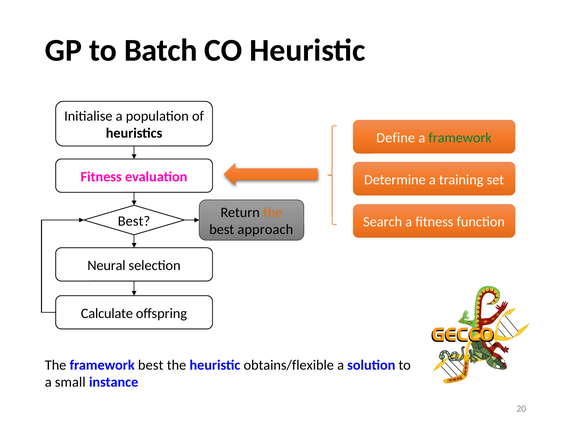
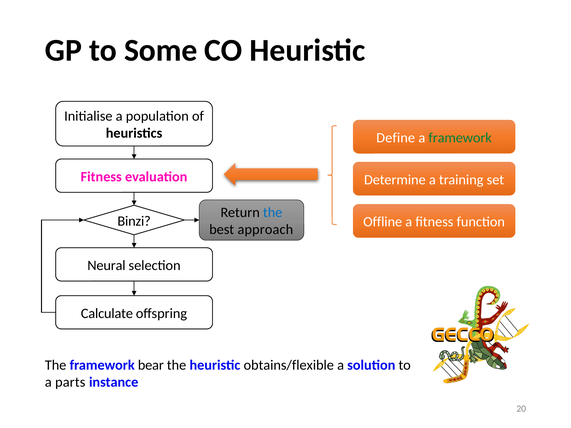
Batch: Batch -> Some (161, 50)
the colour: orange -> blue (273, 213)
Best: Best -> Binzi (134, 221)
Search: Search -> Offline (383, 222)
framework best: best -> bear (151, 365)
small: small -> parts (70, 382)
